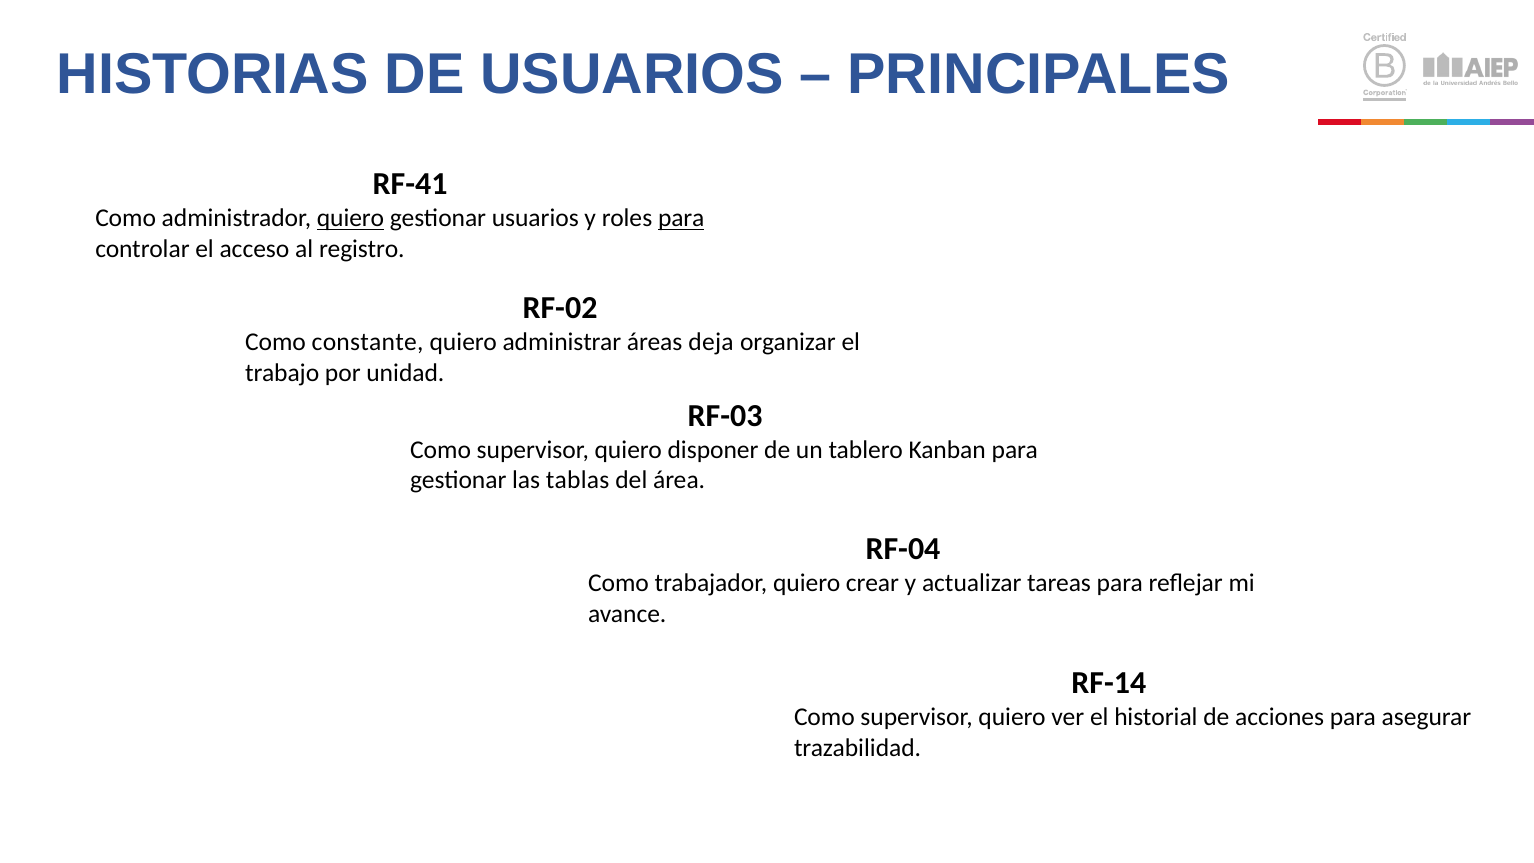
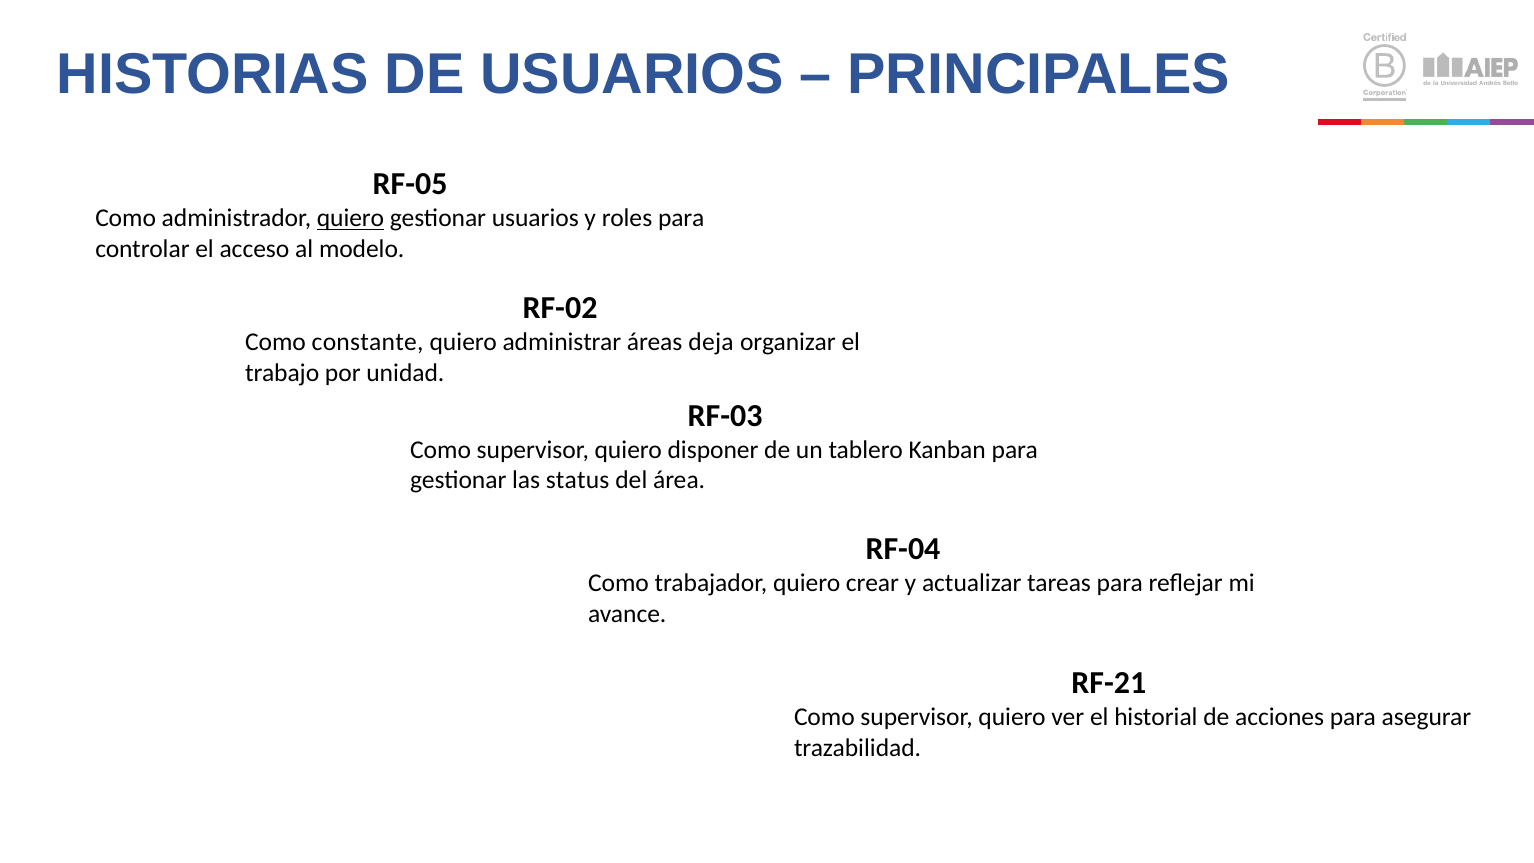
RF-41: RF-41 -> RF-05 (410, 184)
para underline: present -> none (681, 218)
registro: registro -> modelo (362, 249)
tablas: tablas -> status (578, 480)
RF-14: RF-14 -> RF-21 (1109, 683)
